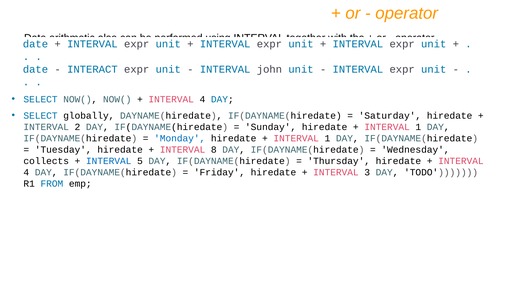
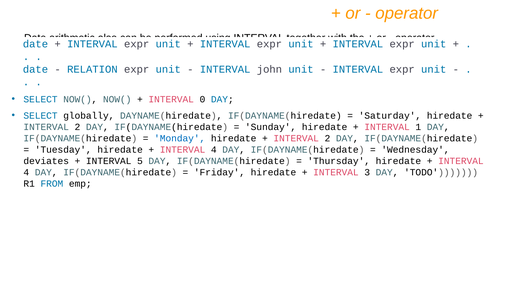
INTERACT: INTERACT -> RELATION (92, 69)
4: 4 -> 0 (202, 99)
1: 1 -> 2 (327, 138)
8: 8 -> 4 (214, 150)
collects: collects -> deviates (46, 161)
INTERVAL colour: blue -> black (109, 161)
